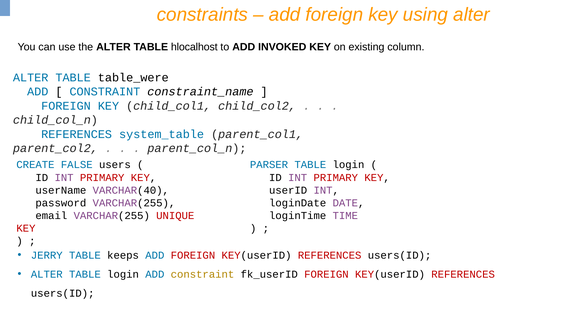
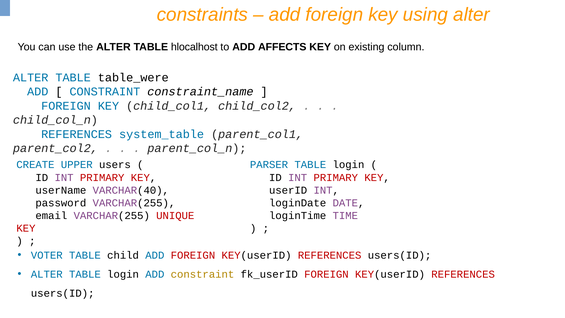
INVOKED: INVOKED -> AFFECTS (282, 47)
FALSE: FALSE -> UPPER (77, 165)
JERRY: JERRY -> VOTER (47, 255)
keeps: keeps -> child (123, 255)
